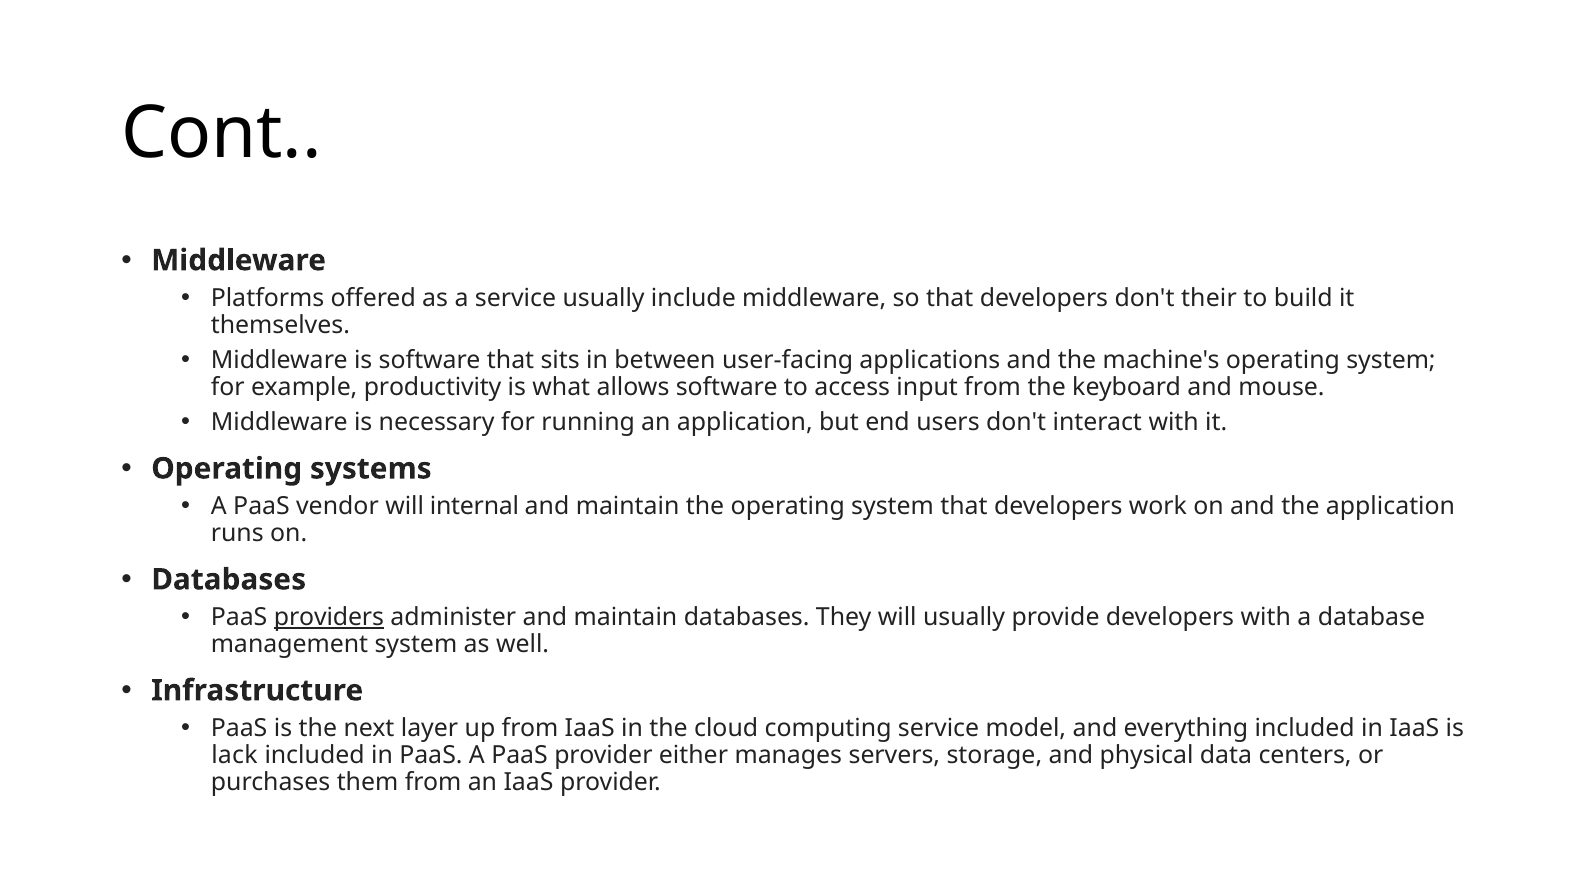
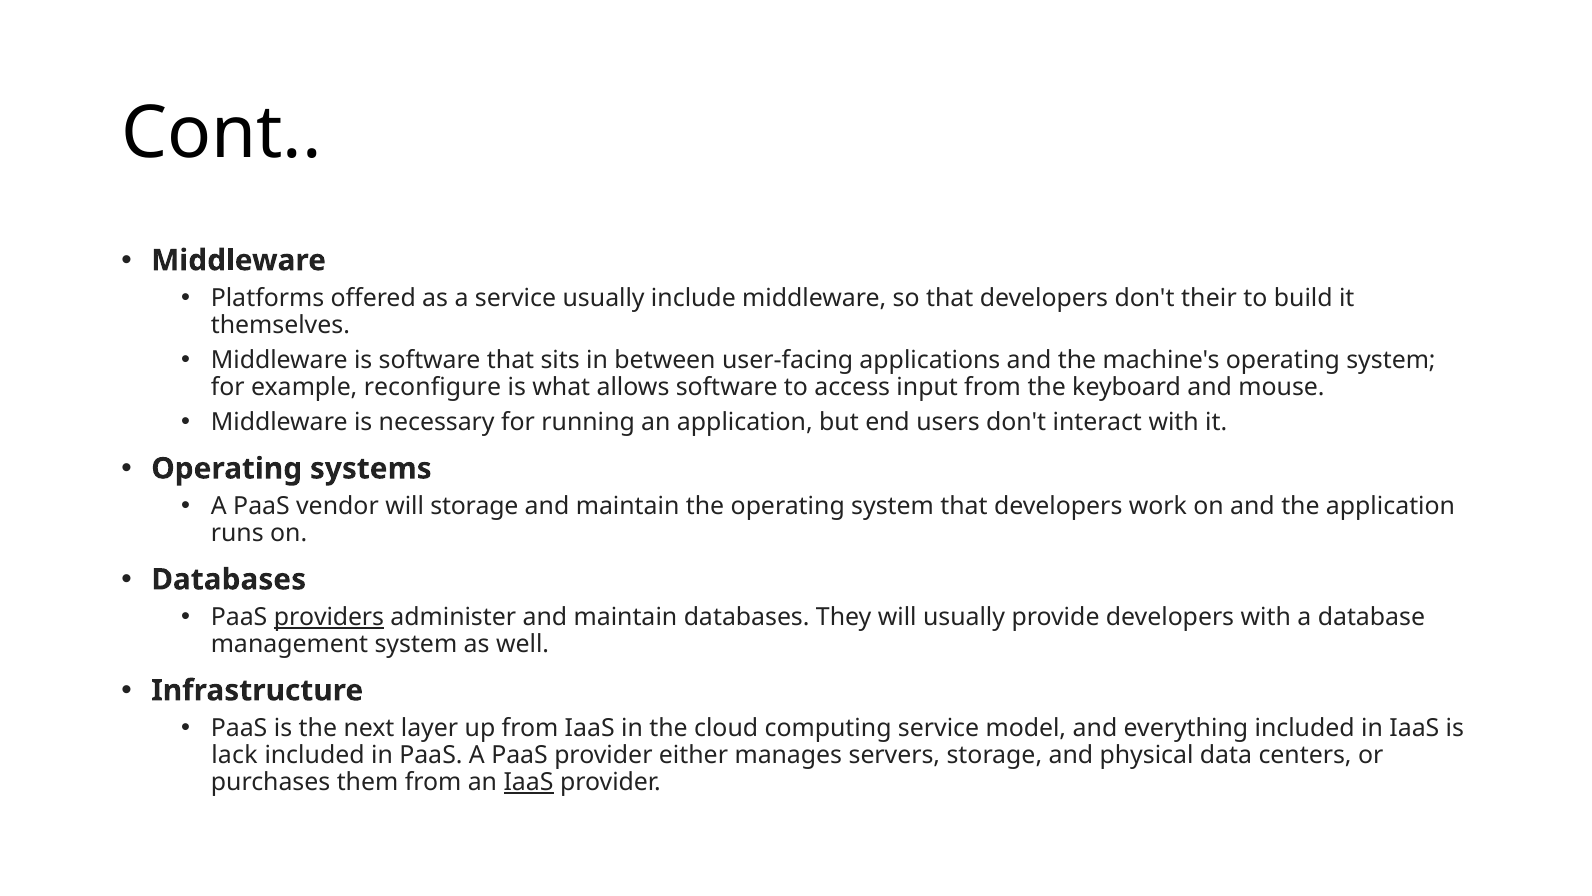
productivity: productivity -> reconfigure (432, 387)
will internal: internal -> storage (474, 506)
IaaS underline: none -> present (529, 782)
